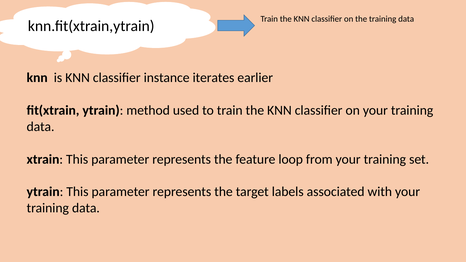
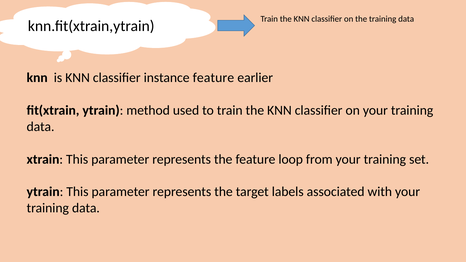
instance iterates: iterates -> feature (213, 78)
